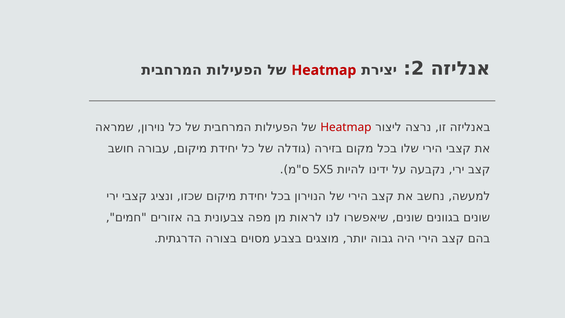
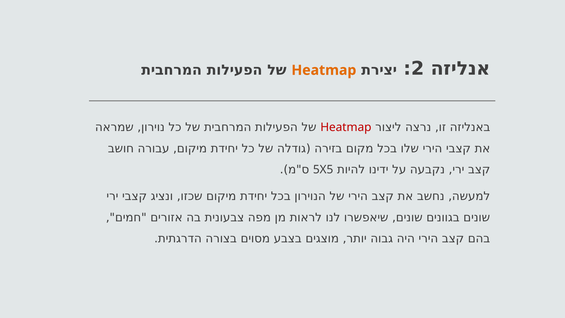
Heatmap colour: red -> orange (324, 70)
